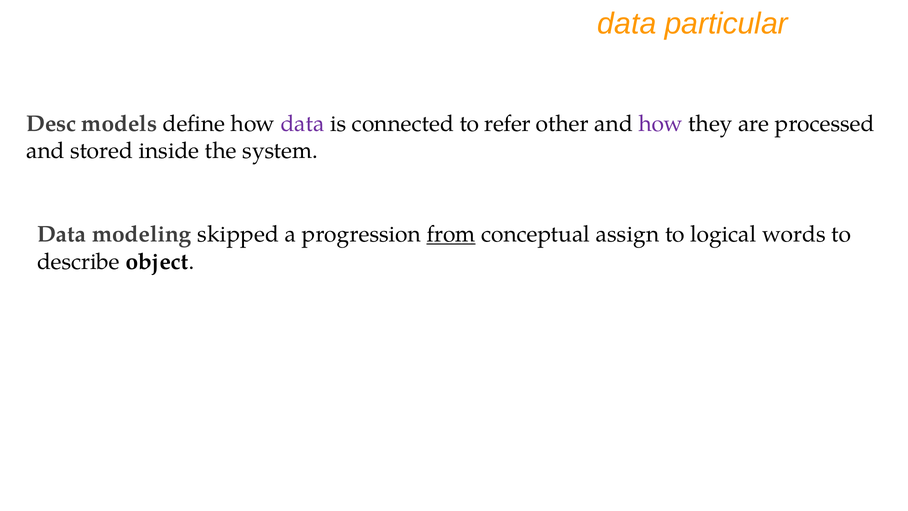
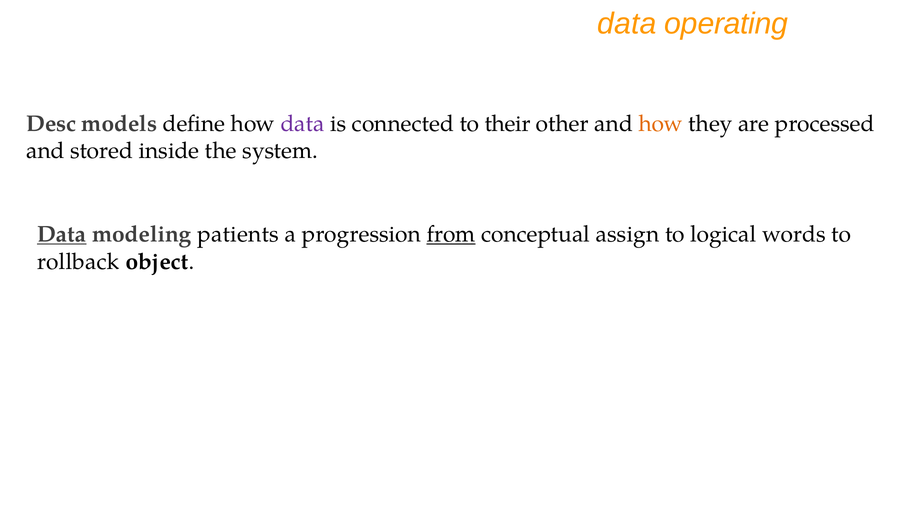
particular: particular -> operating (726, 24)
refer: refer -> their (508, 124)
how colour: purple -> orange (661, 124)
Data underline: none -> present (62, 234)
skipped: skipped -> patients (238, 234)
describe: describe -> rollback (78, 261)
